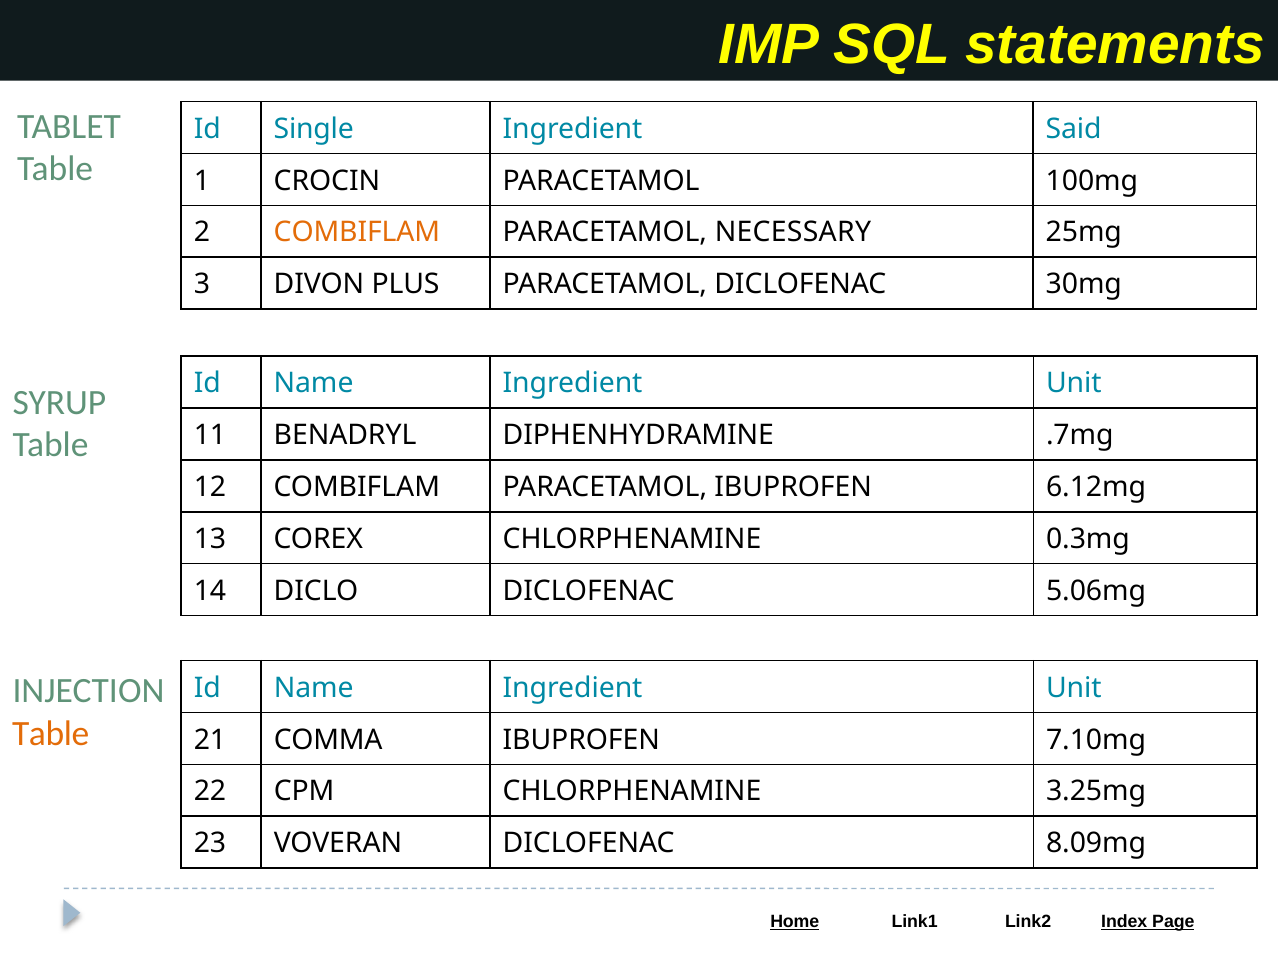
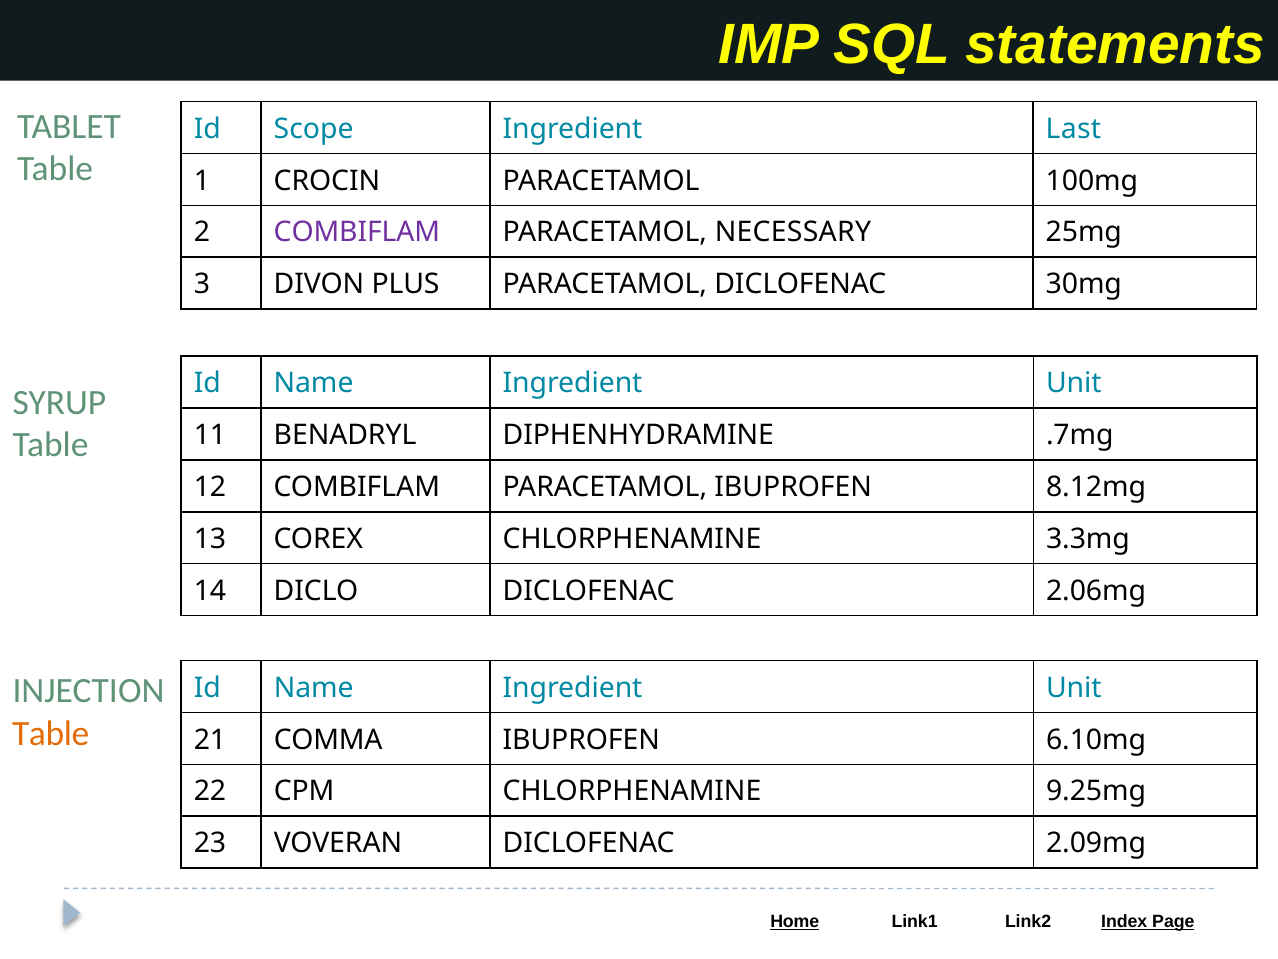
Single: Single -> Scope (314, 129)
Said: Said -> Last (1073, 129)
COMBIFLAM colour: orange -> purple (357, 232)
6.12mg: 6.12mg -> 8.12mg (1096, 487)
0.3mg: 0.3mg -> 3.3mg (1088, 539)
5.06mg: 5.06mg -> 2.06mg (1096, 591)
7.10mg: 7.10mg -> 6.10mg (1096, 739)
3.25mg: 3.25mg -> 9.25mg (1096, 791)
8.09mg: 8.09mg -> 2.09mg (1096, 843)
